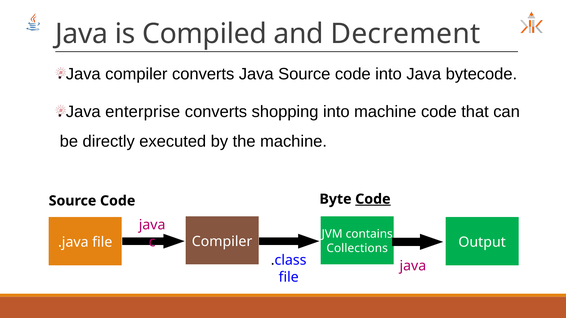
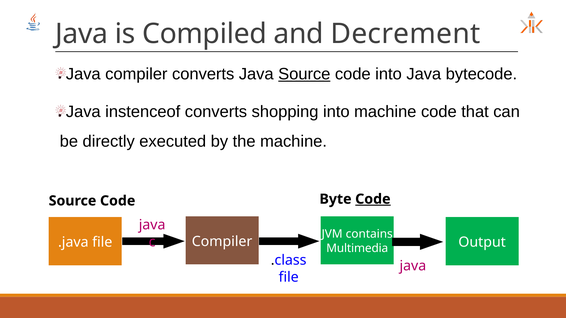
Source underline: none -> present (304, 74)
enterprise: enterprise -> instenceof (143, 112)
Collections: Collections -> Multimedia (357, 249)
